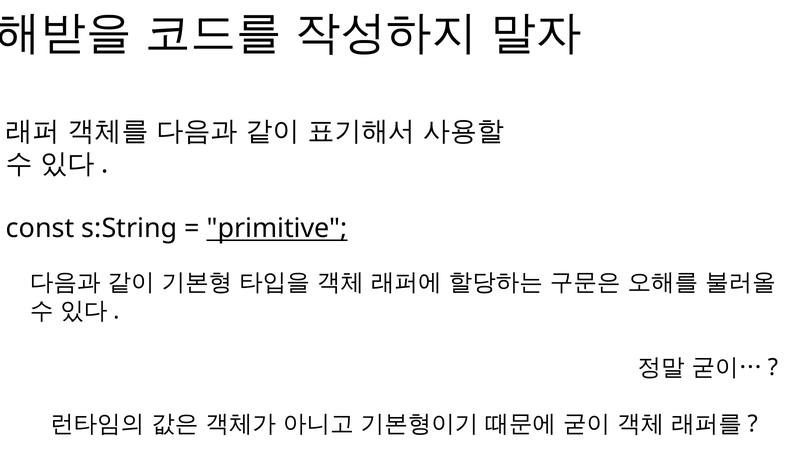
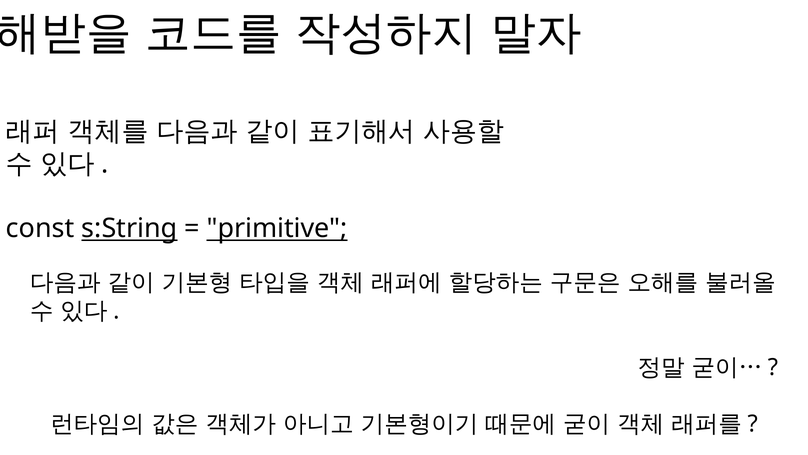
s:String underline: none -> present (129, 228)
